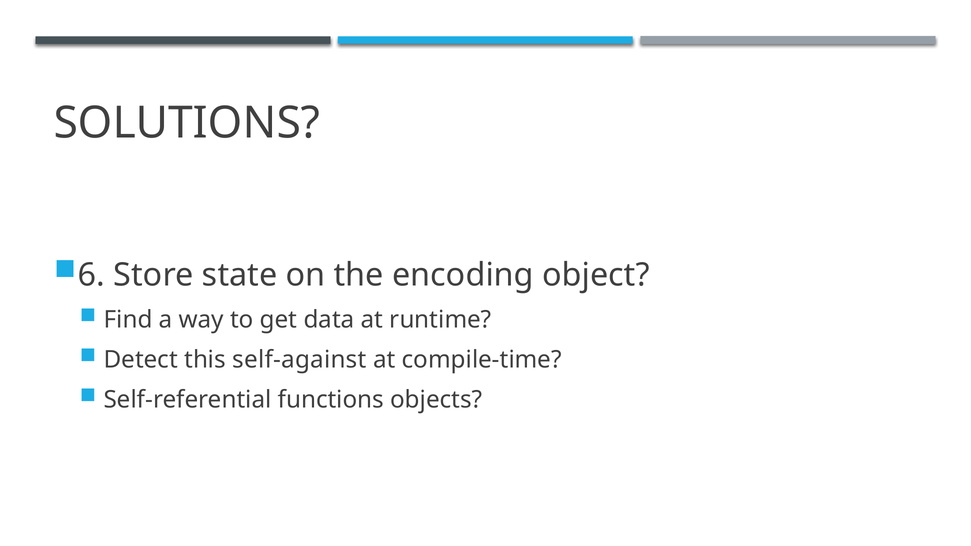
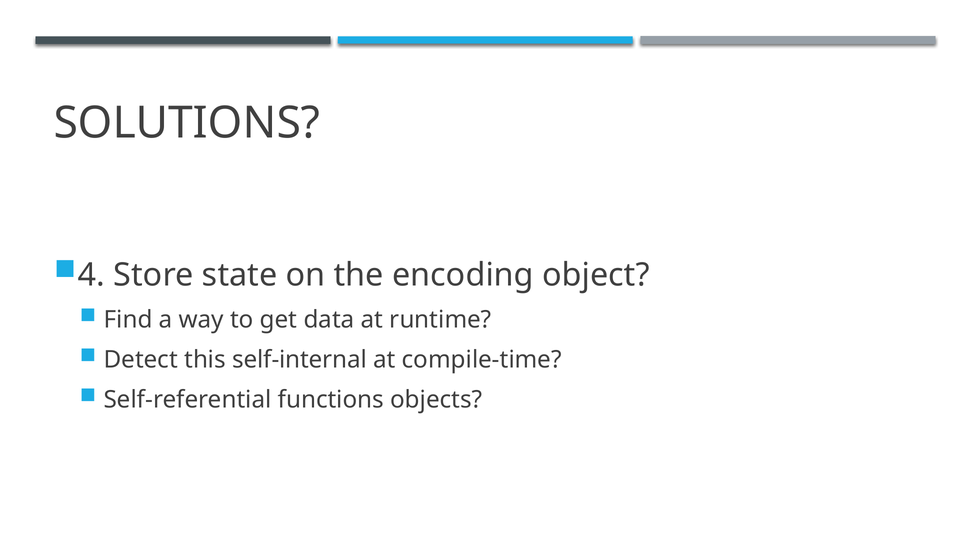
6: 6 -> 4 (92, 275)
self-against: self-against -> self-internal (300, 360)
